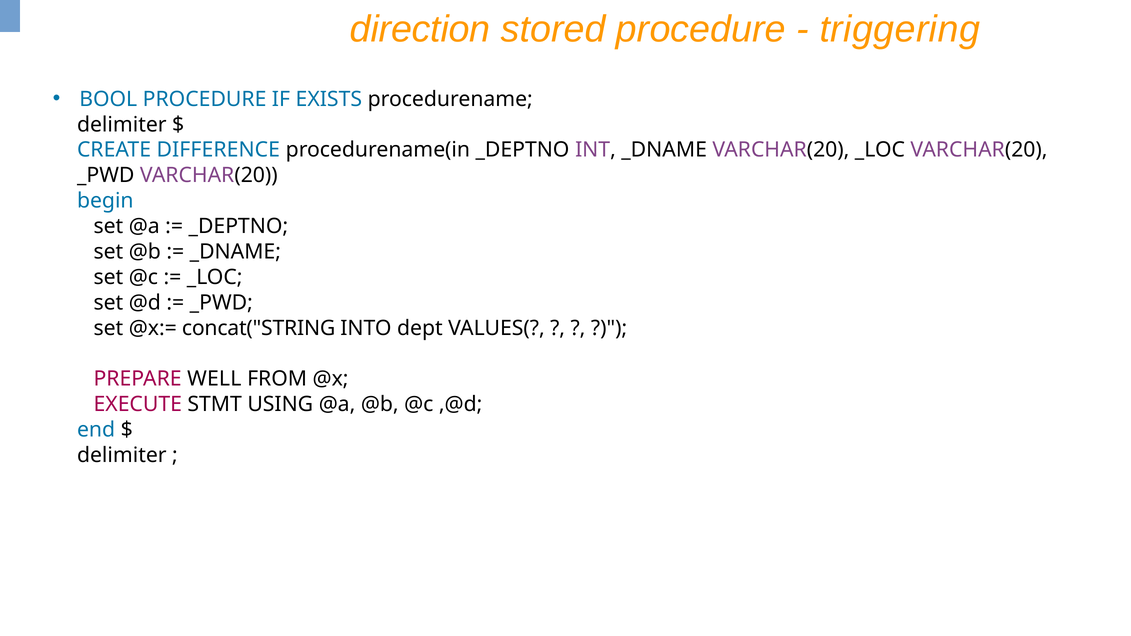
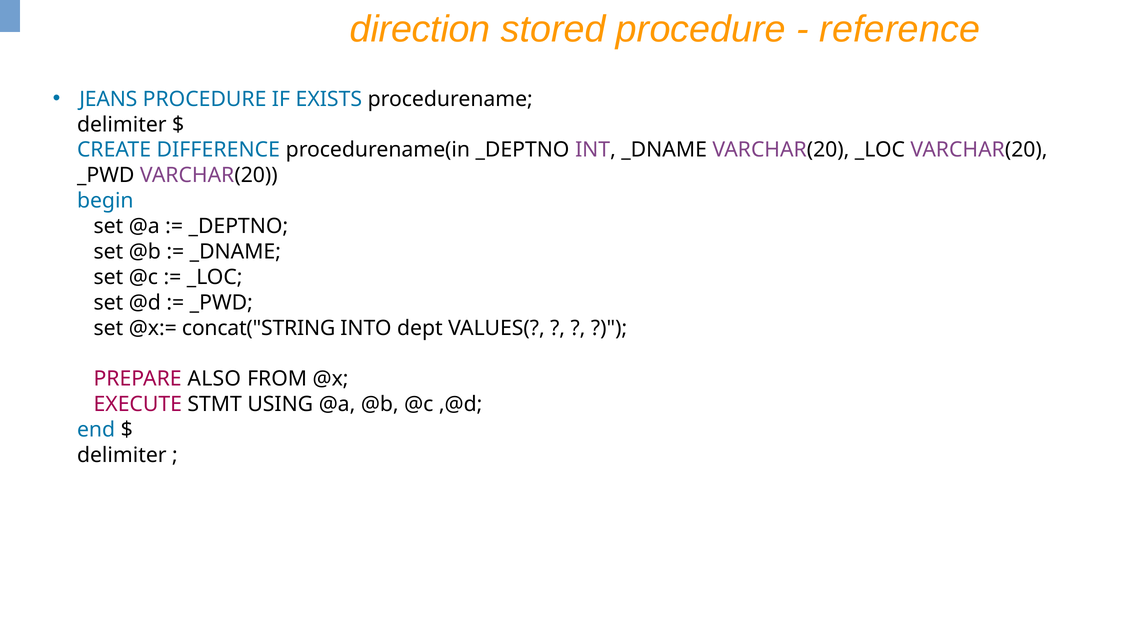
triggering: triggering -> reference (900, 29)
BOOL: BOOL -> JEANS (108, 99)
WELL: WELL -> ALSO (214, 379)
